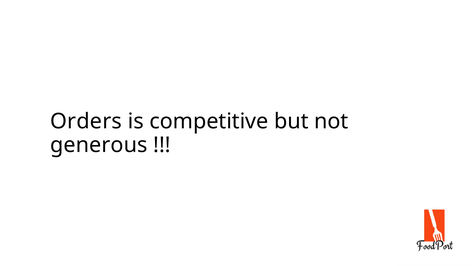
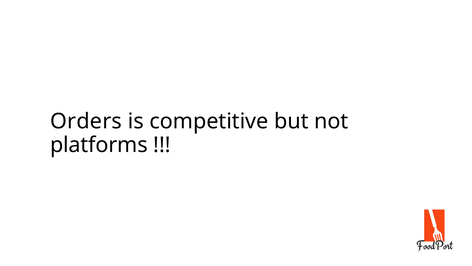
generous: generous -> platforms (99, 145)
